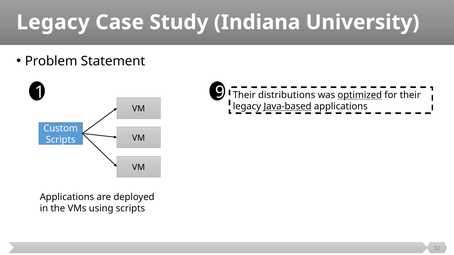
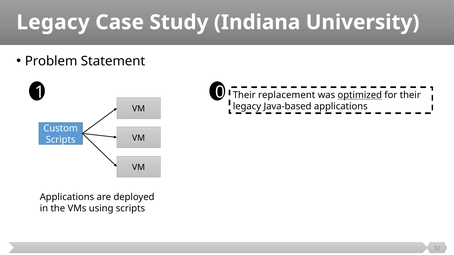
9: 9 -> 0 (220, 92)
distributions: distributions -> replacement (287, 95)
Java-based underline: present -> none (288, 107)
